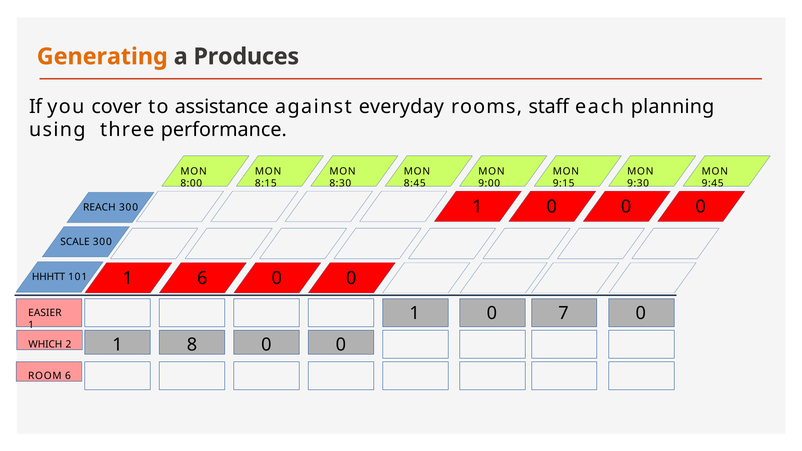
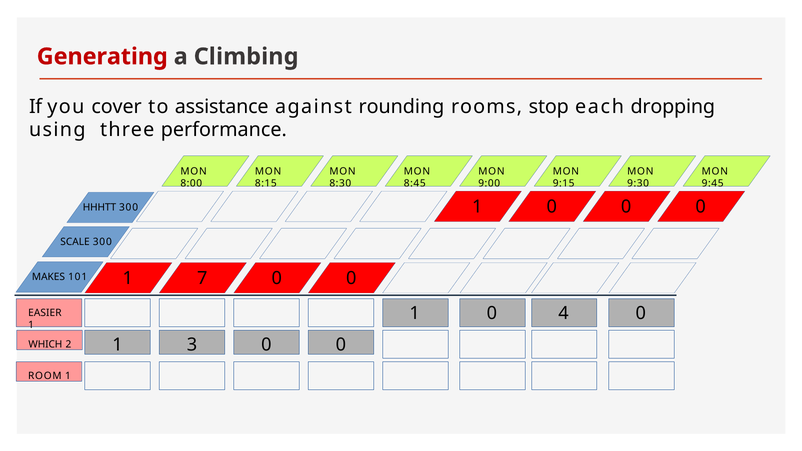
Generating colour: orange -> red (102, 57)
Produces: Produces -> Climbing (246, 57)
everyday: everyday -> rounding (401, 107)
staff: staff -> stop (549, 107)
planning: planning -> dropping (673, 107)
REACH: REACH -> HHHTT (99, 208)
1 6: 6 -> 7 (202, 278)
HHHTT: HHHTT -> MAKES (49, 277)
7: 7 -> 4 (564, 313)
8: 8 -> 3 (192, 345)
ROOM 6: 6 -> 1 (68, 376)
